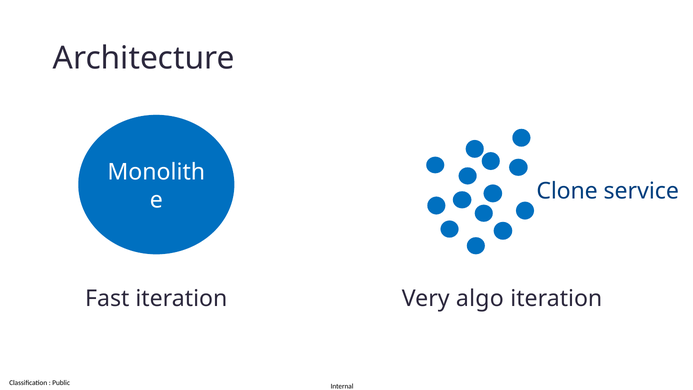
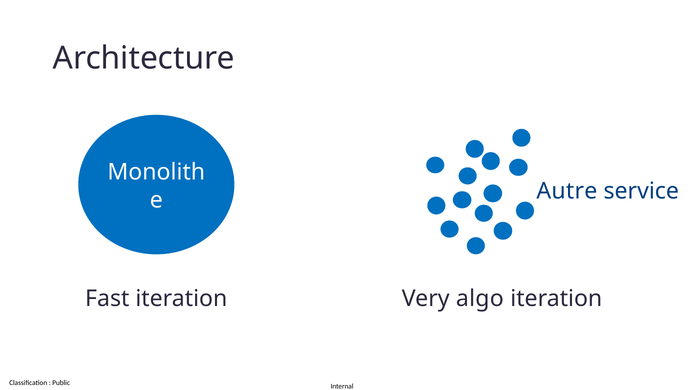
Clone: Clone -> Autre (567, 191)
